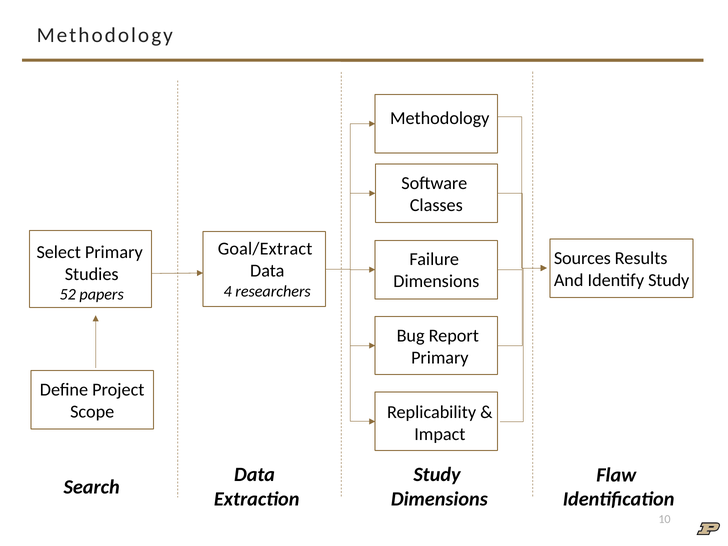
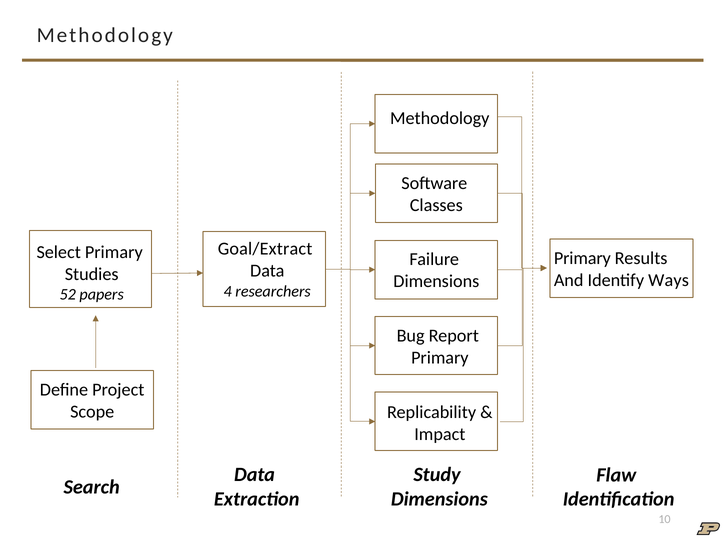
Sources: Sources -> Primary (582, 258)
Identify Study: Study -> Ways (669, 280)
